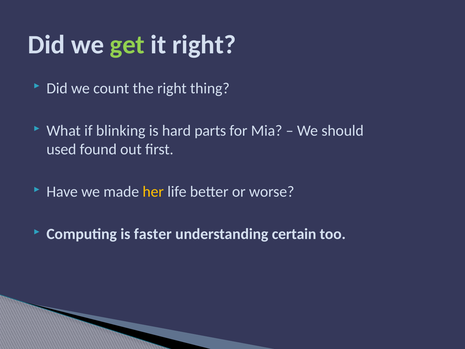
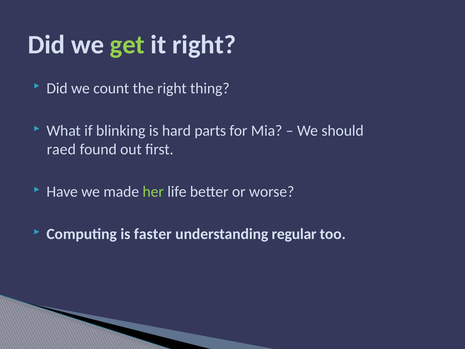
used: used -> raed (61, 149)
her colour: yellow -> light green (153, 192)
certain: certain -> regular (294, 234)
